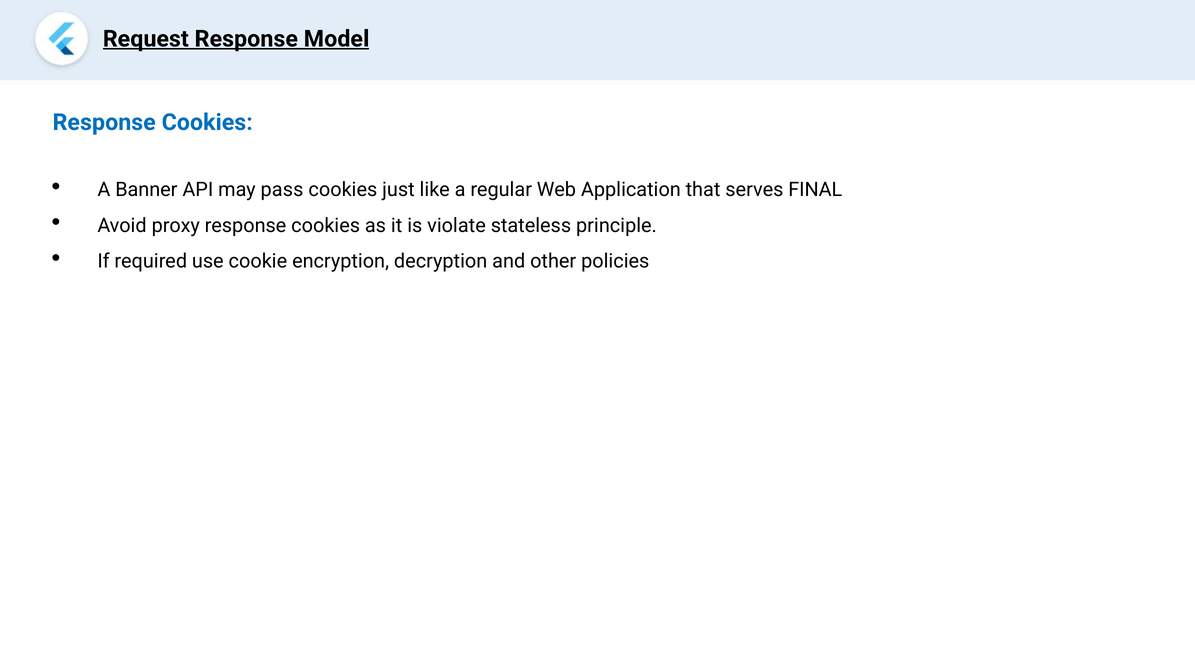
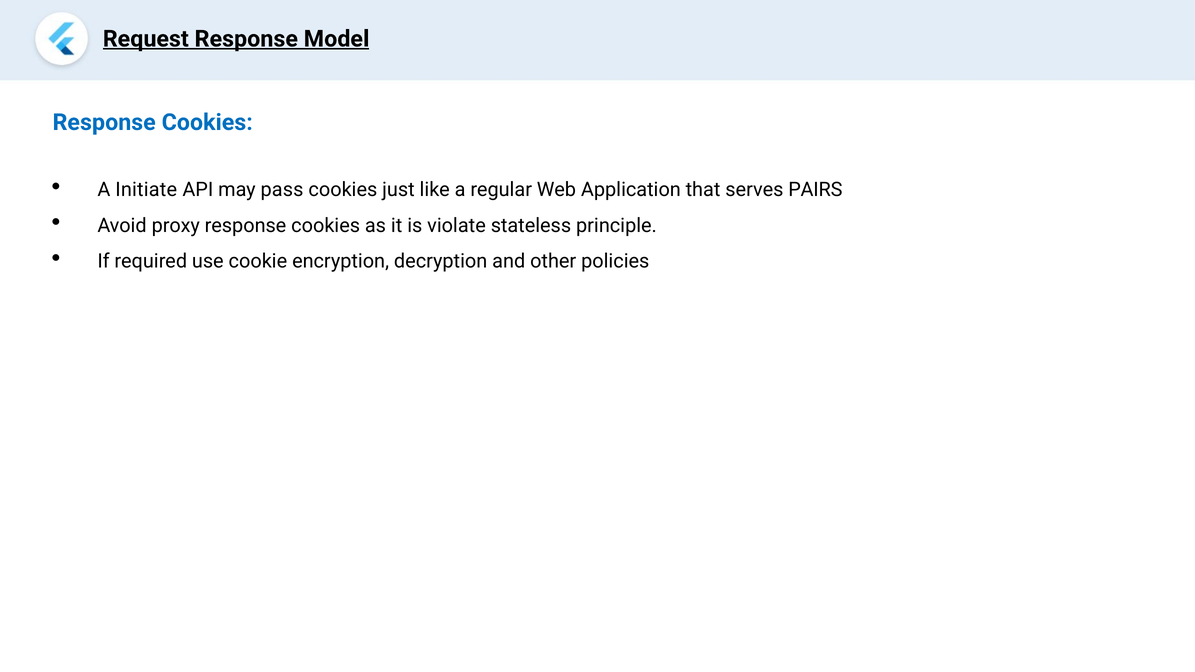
Banner: Banner -> Initiate (146, 190)
FINAL: FINAL -> PAIRS (815, 190)
